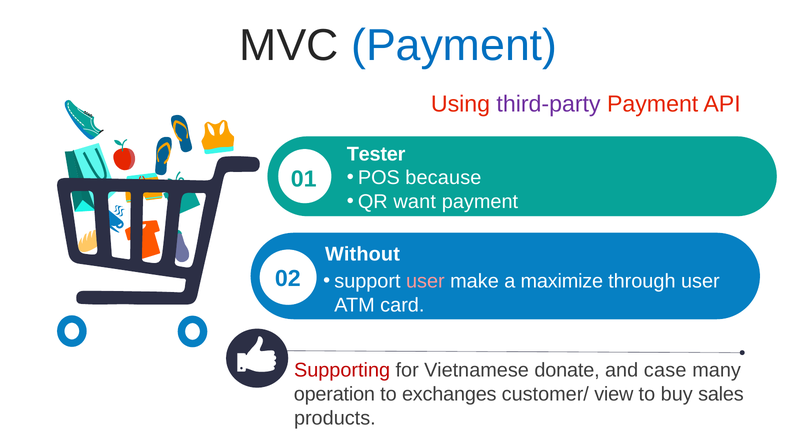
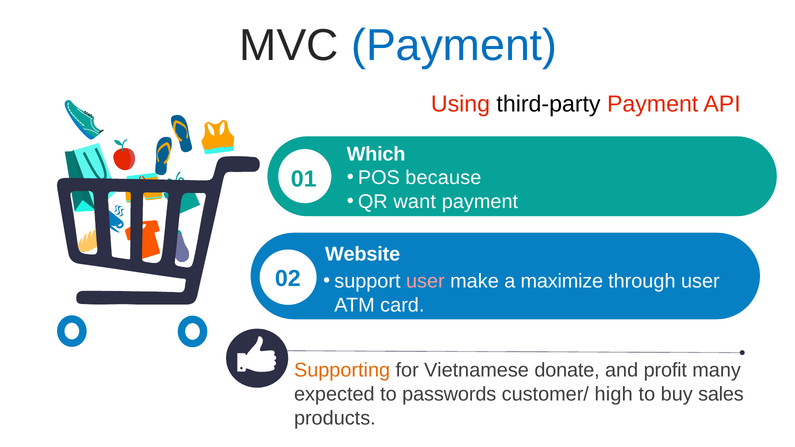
third-party colour: purple -> black (549, 104)
Tester: Tester -> Which (376, 154)
Without: Without -> Website (363, 254)
Supporting colour: red -> orange (342, 370)
case: case -> profit (665, 370)
operation: operation -> expected (334, 394)
exchanges: exchanges -> passwords (449, 394)
view: view -> high (614, 394)
